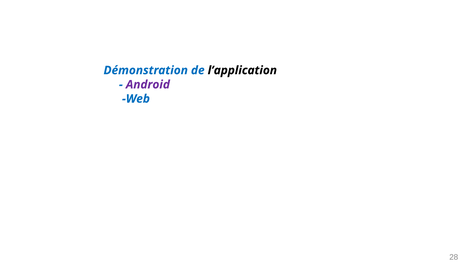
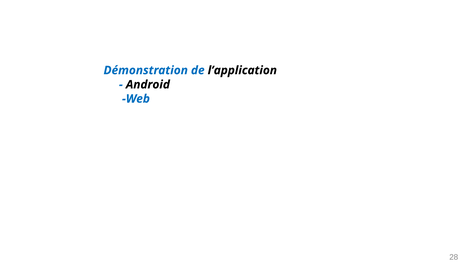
Android colour: purple -> black (148, 85)
